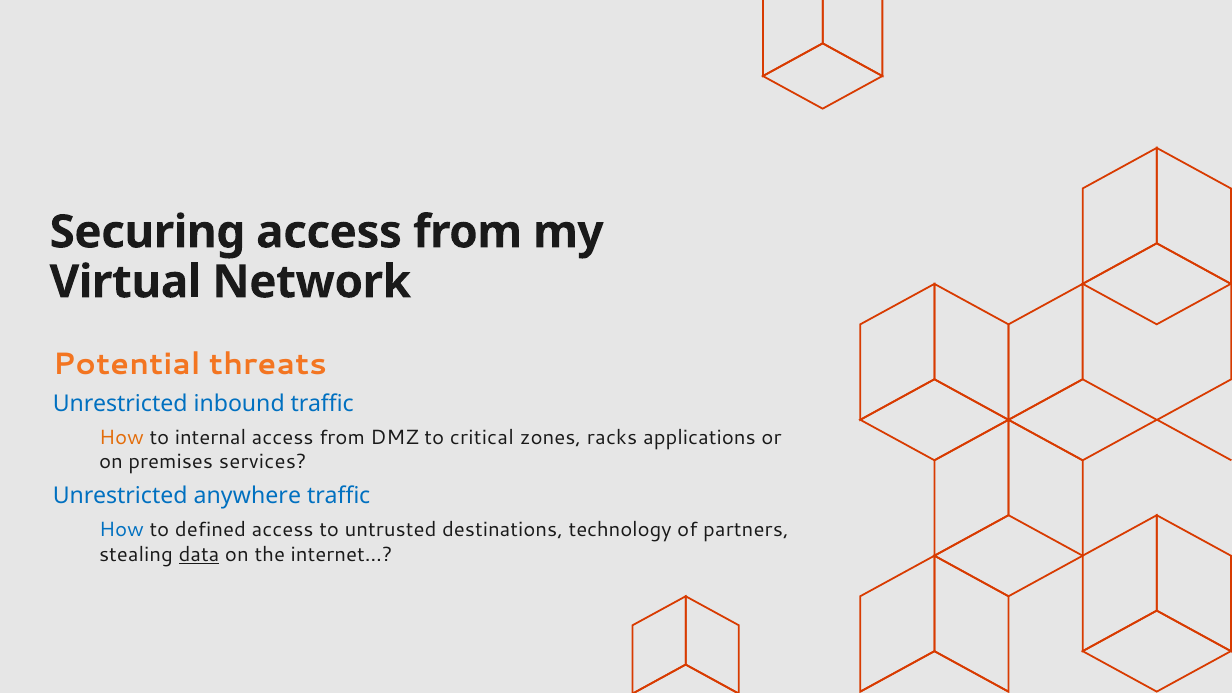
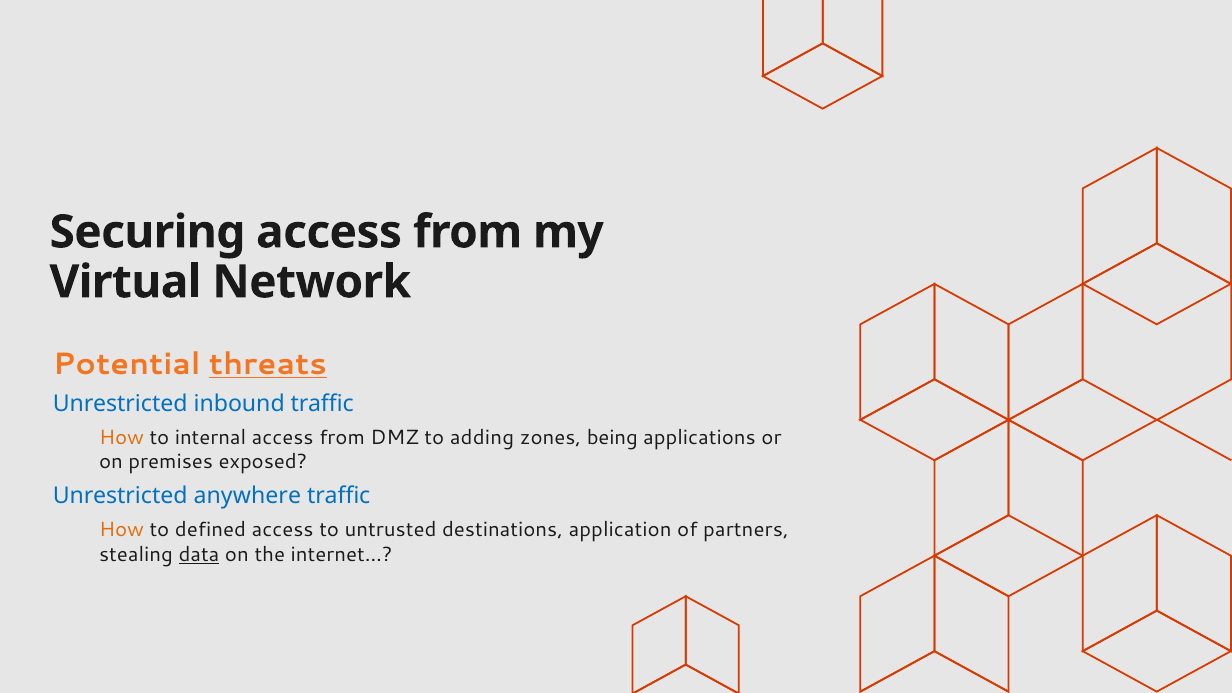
threats underline: none -> present (268, 364)
critical: critical -> adding (482, 437)
racks: racks -> being (612, 437)
services: services -> exposed (263, 462)
How colour: blue -> orange (122, 530)
technology: technology -> application (620, 530)
